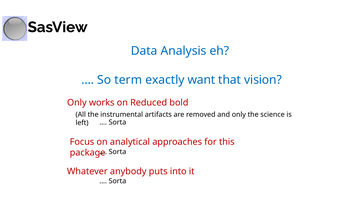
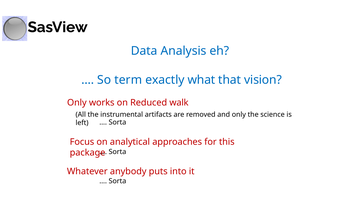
want: want -> what (201, 80)
bold: bold -> walk (179, 102)
